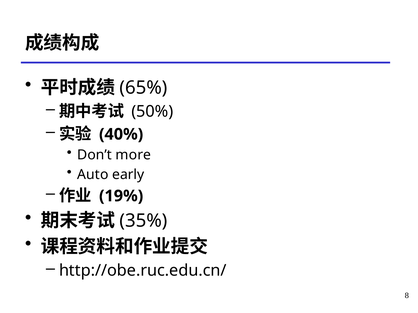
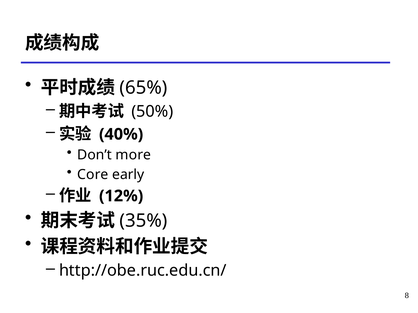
Auto: Auto -> Core (93, 175)
19%: 19% -> 12% (121, 196)
